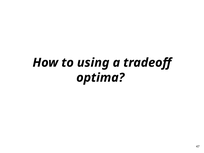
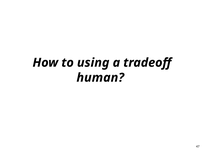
optima: optima -> human (100, 78)
